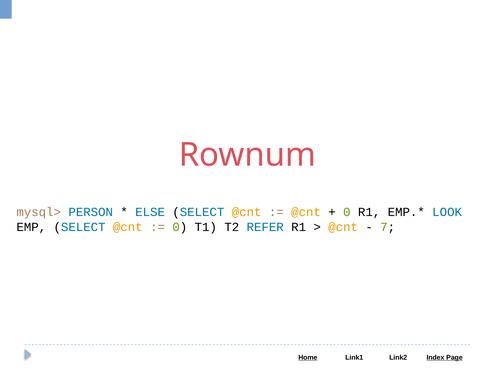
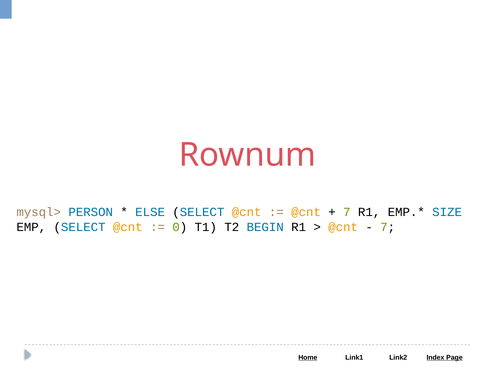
0: 0 -> 7 (347, 212)
LOOK: LOOK -> SIZE (447, 212)
REFER: REFER -> BEGIN (265, 227)
